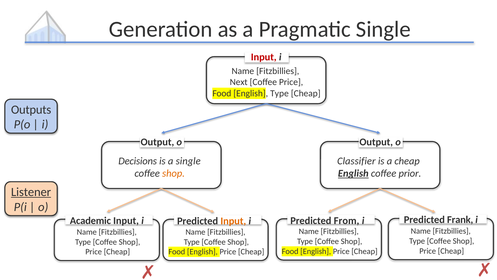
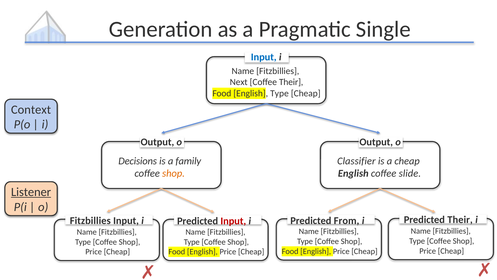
Input colour: red -> blue (264, 57)
Coffee Price: Price -> Their (291, 82)
Outputs: Outputs -> Context (31, 109)
a single: single -> family (188, 161)
English underline: present -> none (353, 173)
prior: prior -> slide (410, 173)
Predicted Frank: Frank -> Their (460, 219)
Academic: Academic -> Fitzbillies (90, 220)
Input colour: orange -> red (233, 221)
